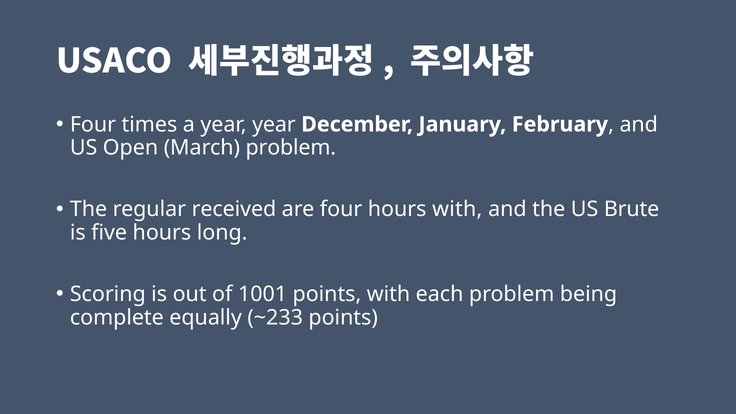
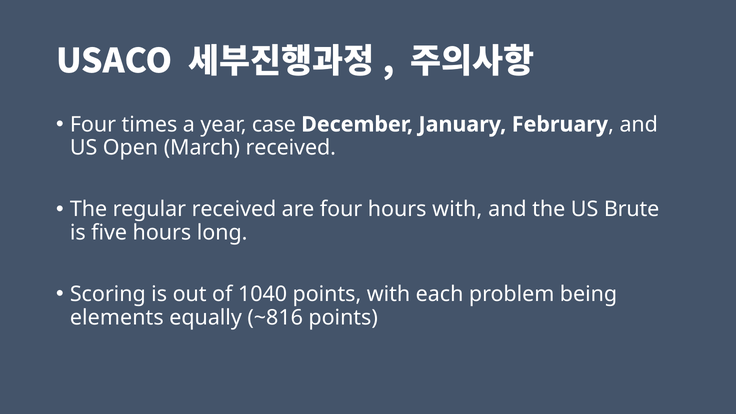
year year: year -> case (274, 124)
March problem: problem -> received (291, 148)
1001: 1001 -> 1040 (263, 294)
complete: complete -> elements (117, 317)
~233: ~233 -> ~816 (275, 317)
